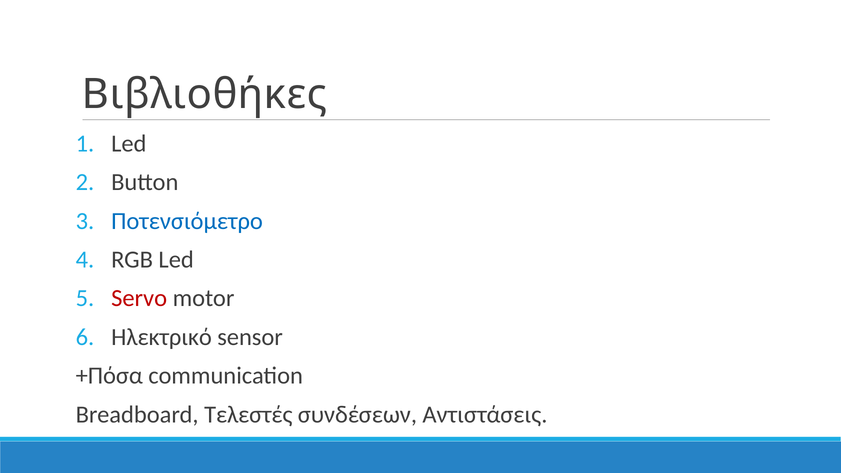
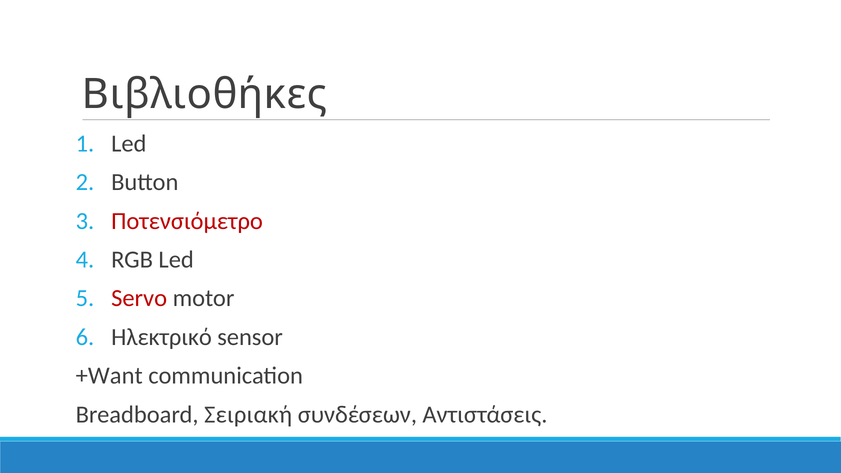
Ποτενσιόμετρο colour: blue -> red (187, 221)
+Πόσα: +Πόσα -> +Want (109, 376)
Τελεστές: Τελεστές -> Σειριακή (248, 415)
